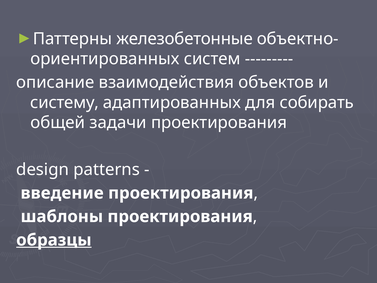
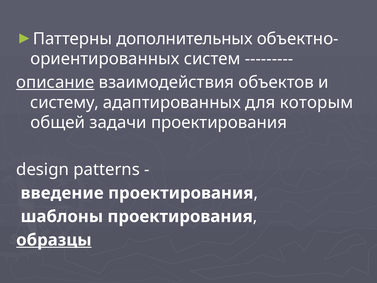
железобетонные: железобетонные -> дополнительных (185, 39)
описание underline: none -> present (55, 82)
собирать: собирать -> которым (317, 102)
